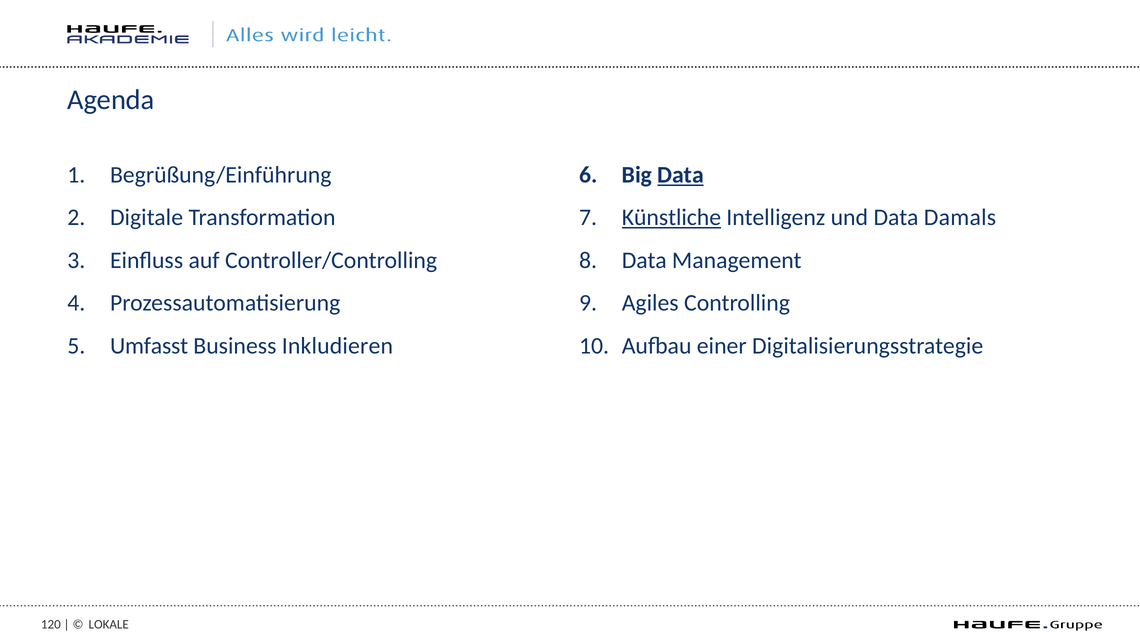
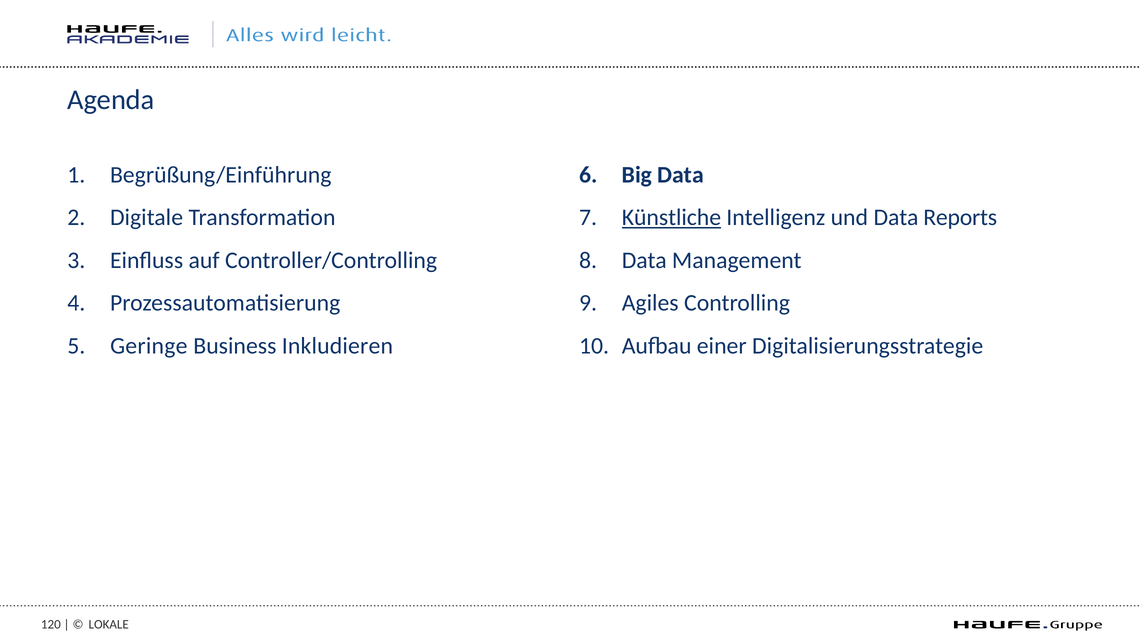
Data underline: present -> none (681, 175)
Damals: Damals -> Reports (960, 218)
Umfasst: Umfasst -> Geringe (149, 346)
